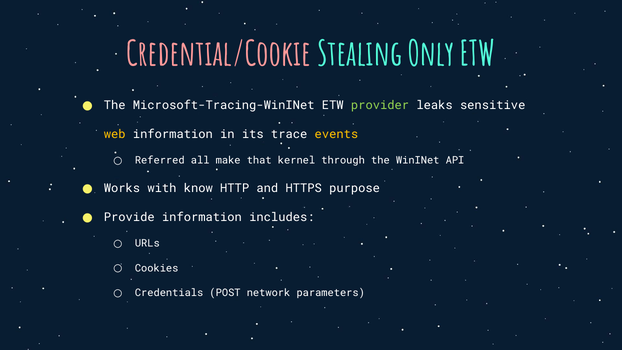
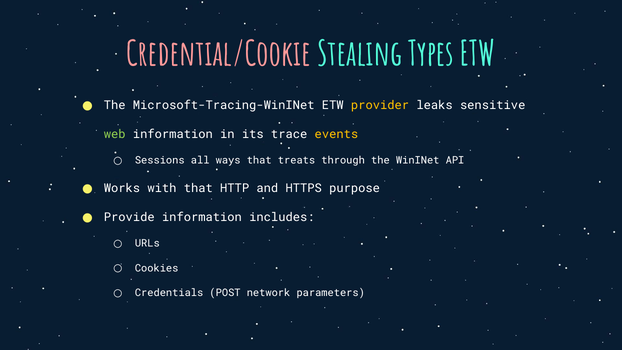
Only: Only -> Types (431, 54)
provider colour: light green -> yellow (380, 105)
web colour: yellow -> light green (115, 134)
Referred: Referred -> Sessions (160, 160)
make: make -> ways (228, 160)
kernel: kernel -> treats (297, 160)
with know: know -> that (198, 188)
